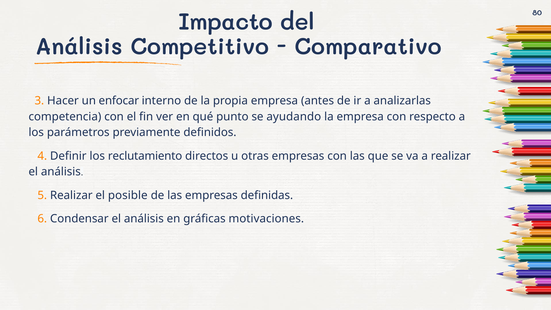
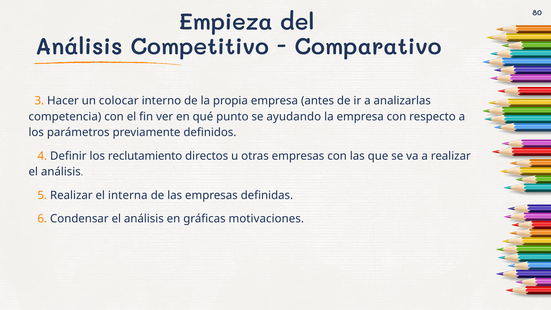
Impacto: Impacto -> Empieza (226, 22)
enfocar: enfocar -> colocar (119, 101)
posible: posible -> interna (128, 195)
